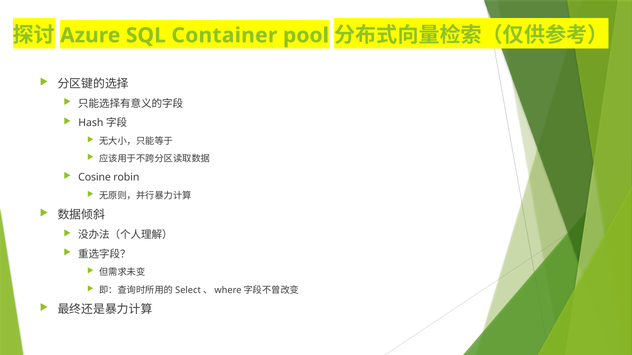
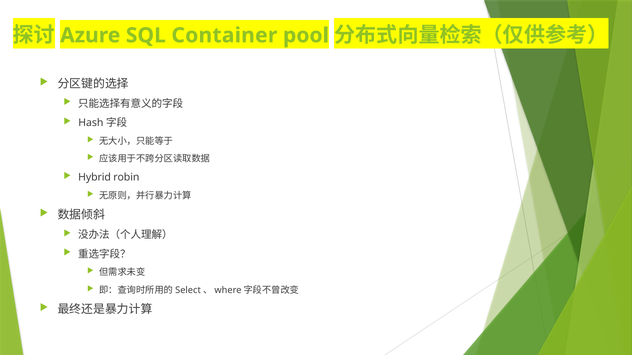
Cosine: Cosine -> Hybrid (95, 178)
